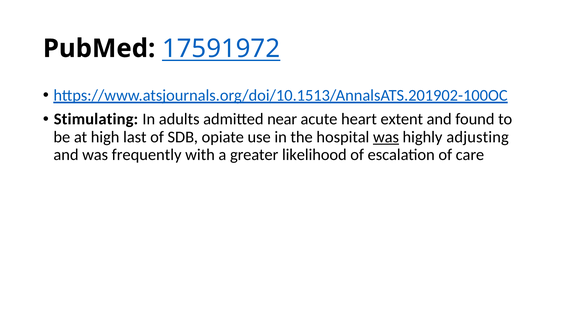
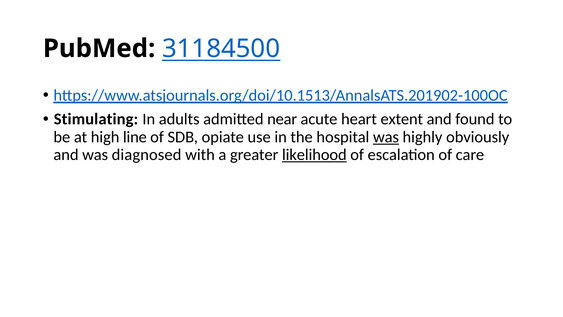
17591972: 17591972 -> 31184500 (221, 48)
last: last -> line (135, 137)
adjusting: adjusting -> obviously (478, 137)
frequently: frequently -> diagnosed (147, 155)
likelihood underline: none -> present (314, 155)
